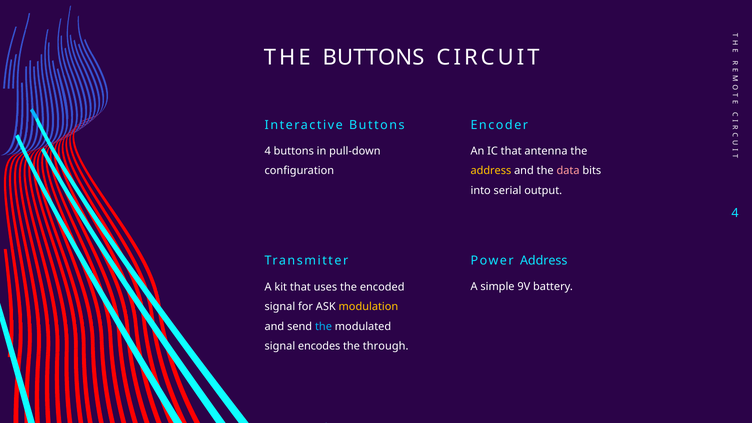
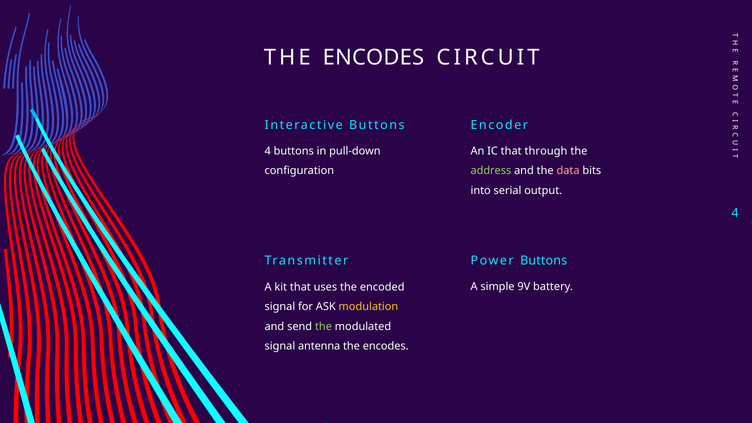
BUTTONS: BUTTONS -> ENCODES (373, 57)
antenna: antenna -> through (546, 151)
address colour: yellow -> light green (491, 171)
Power Address: Address -> Buttons (544, 261)
the colour: light blue -> light green (323, 327)
encodes: encodes -> antenna (319, 346)
through: through -> encodes (386, 346)
